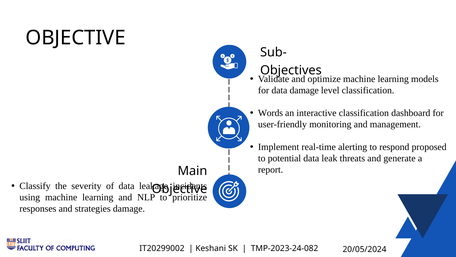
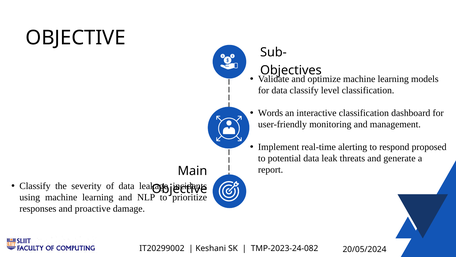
data damage: damage -> classify (304, 90)
strategies: strategies -> proactive (93, 208)
